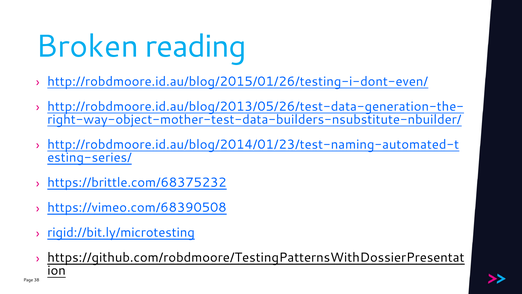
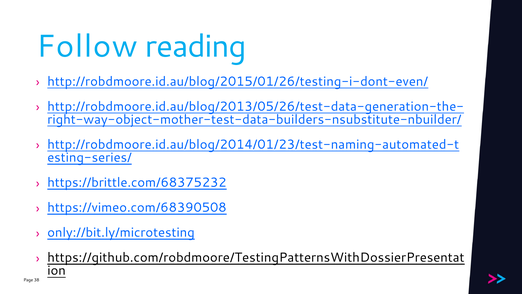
Broken: Broken -> Follow (87, 47)
rigid://bit.ly/microtesting: rigid://bit.ly/microtesting -> only://bit.ly/microtesting (121, 232)
